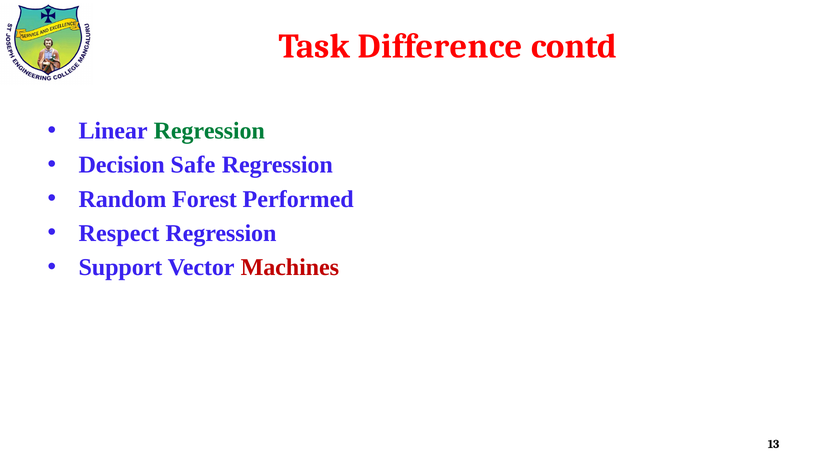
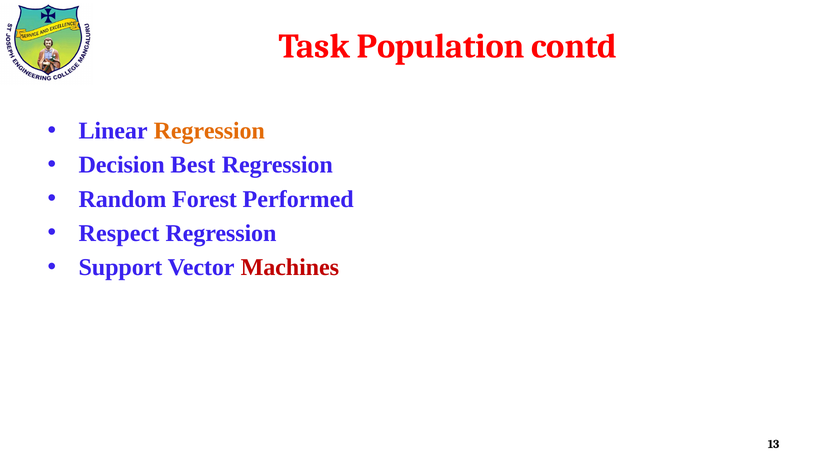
Difference: Difference -> Population (441, 46)
Regression colour: green -> orange (209, 131)
Safe: Safe -> Best (193, 165)
